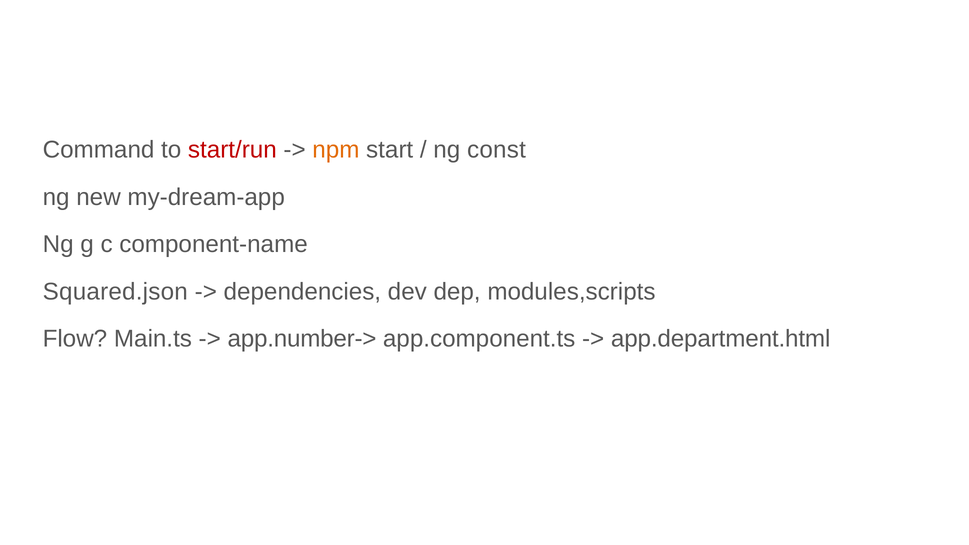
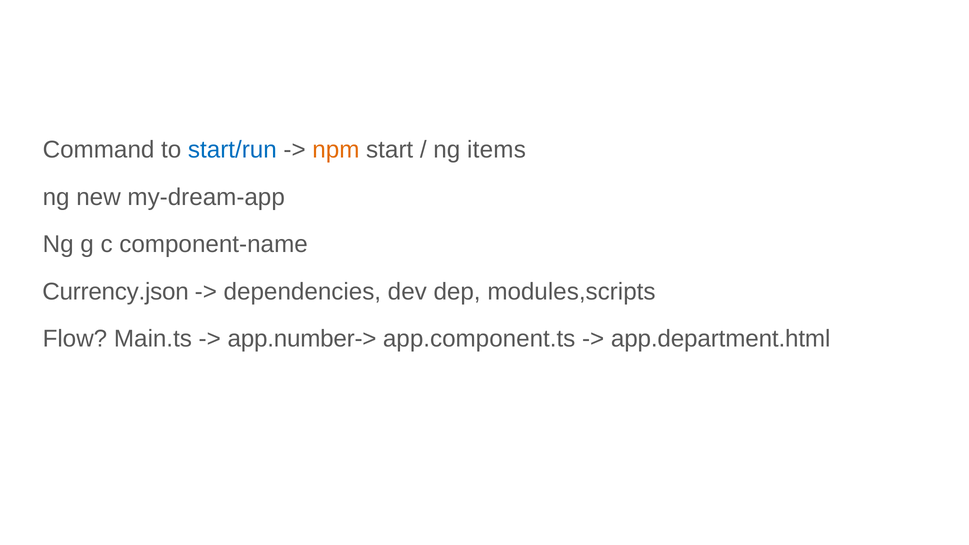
start/run colour: red -> blue (232, 150)
const: const -> items (496, 150)
Squared.json: Squared.json -> Currency.json (116, 292)
